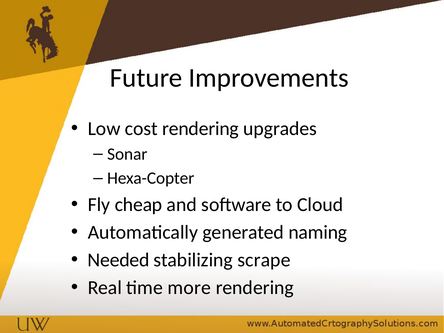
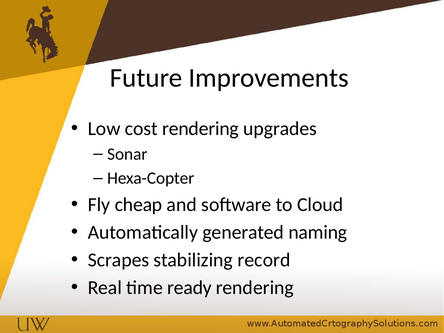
Needed: Needed -> Scrapes (118, 260)
scrape: scrape -> record (264, 260)
more: more -> ready (189, 288)
